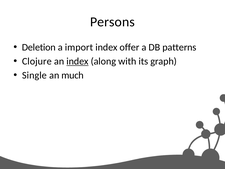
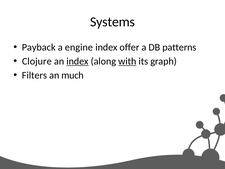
Persons: Persons -> Systems (113, 22)
Deletion: Deletion -> Payback (39, 47)
import: import -> engine (79, 47)
with underline: none -> present (127, 61)
Single: Single -> Filters (34, 75)
